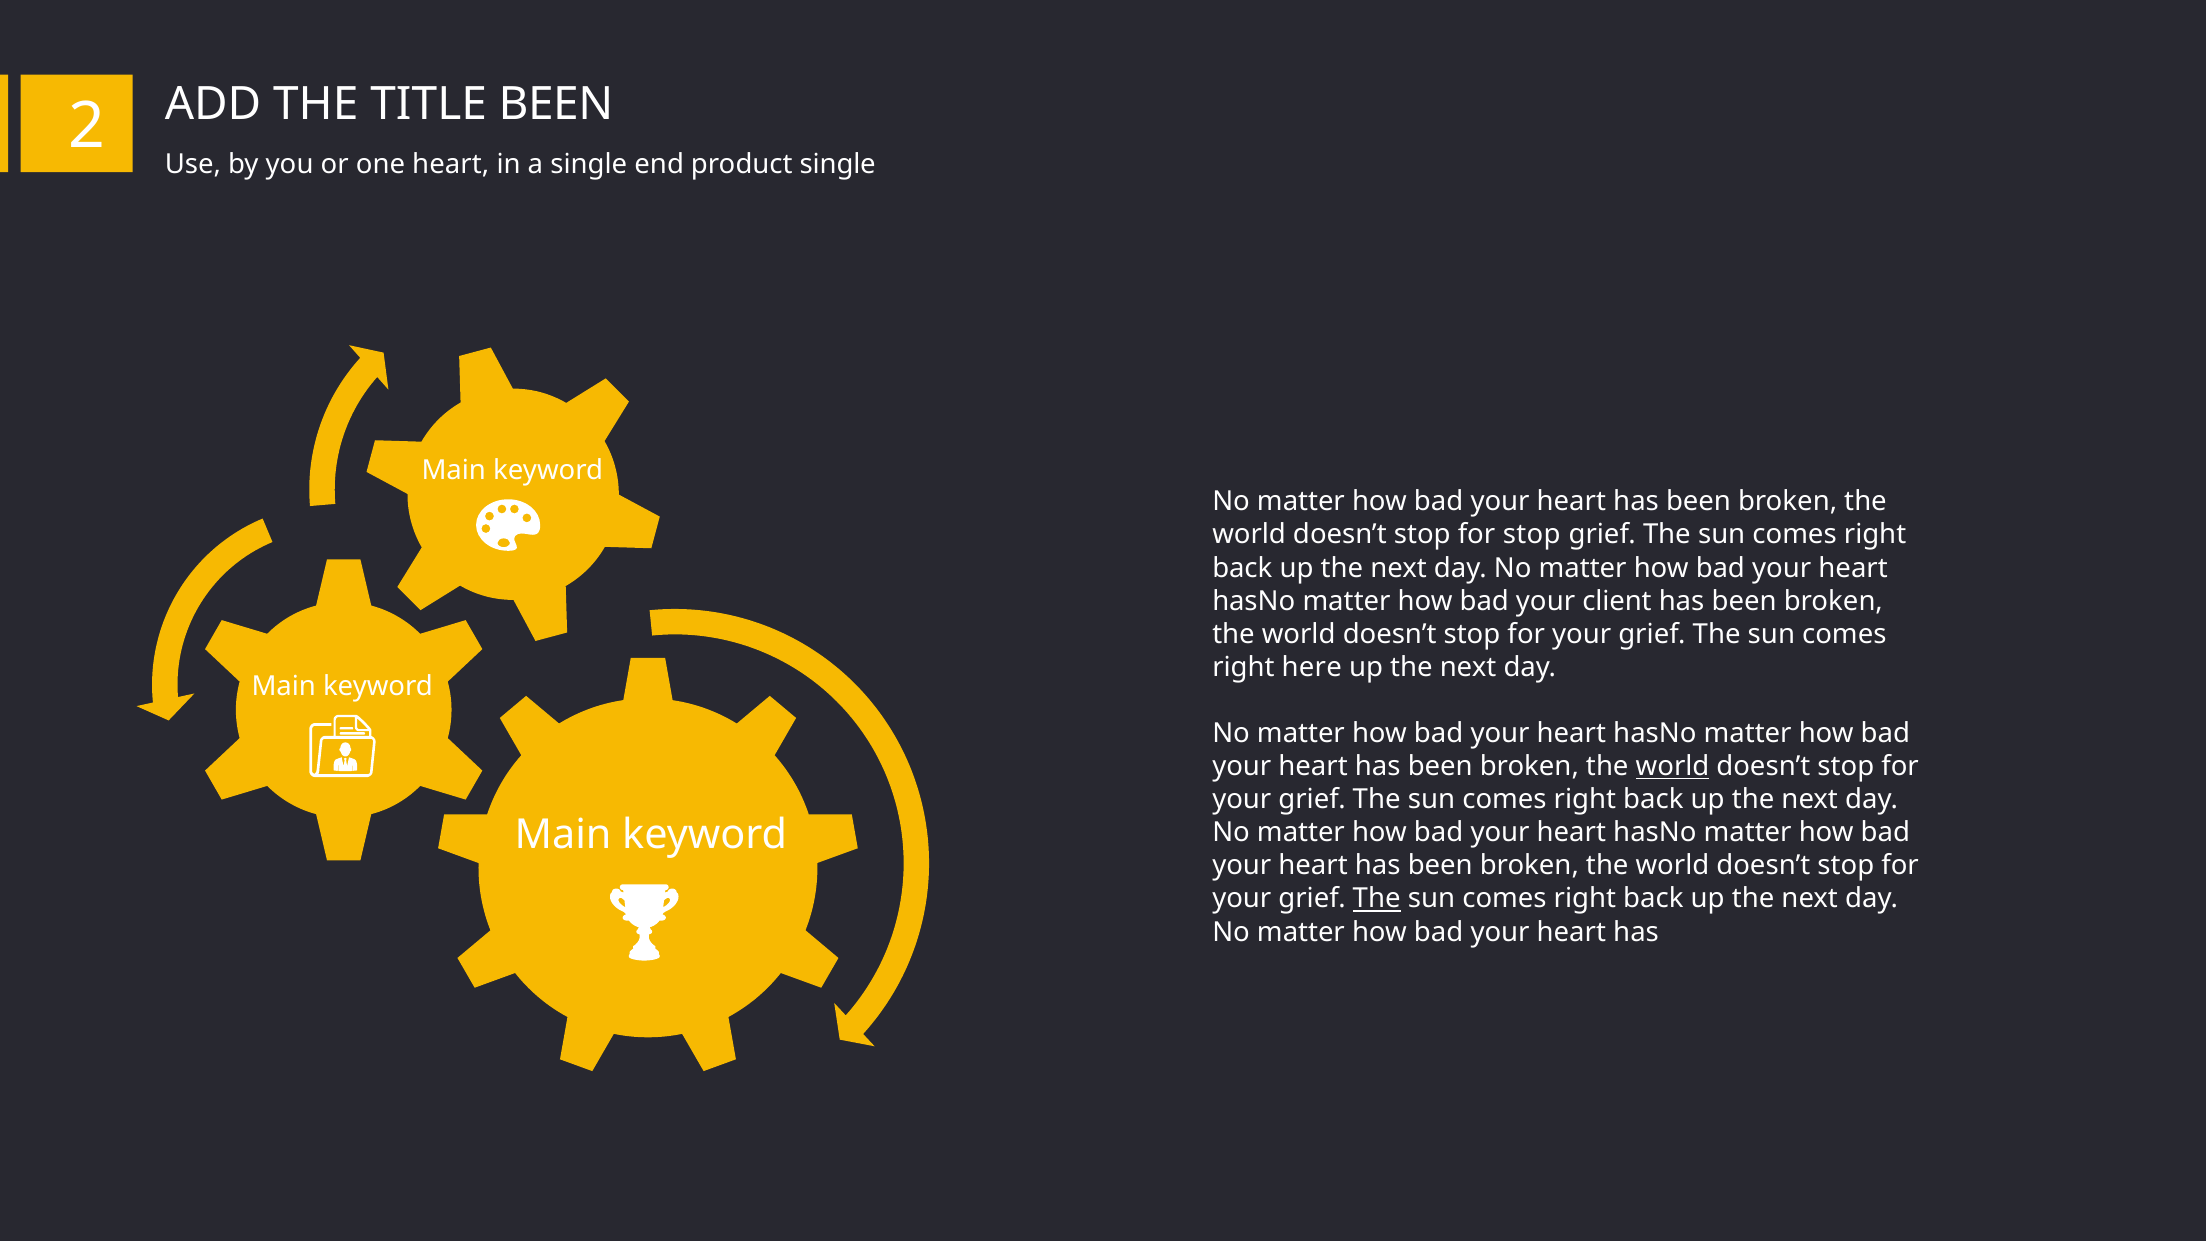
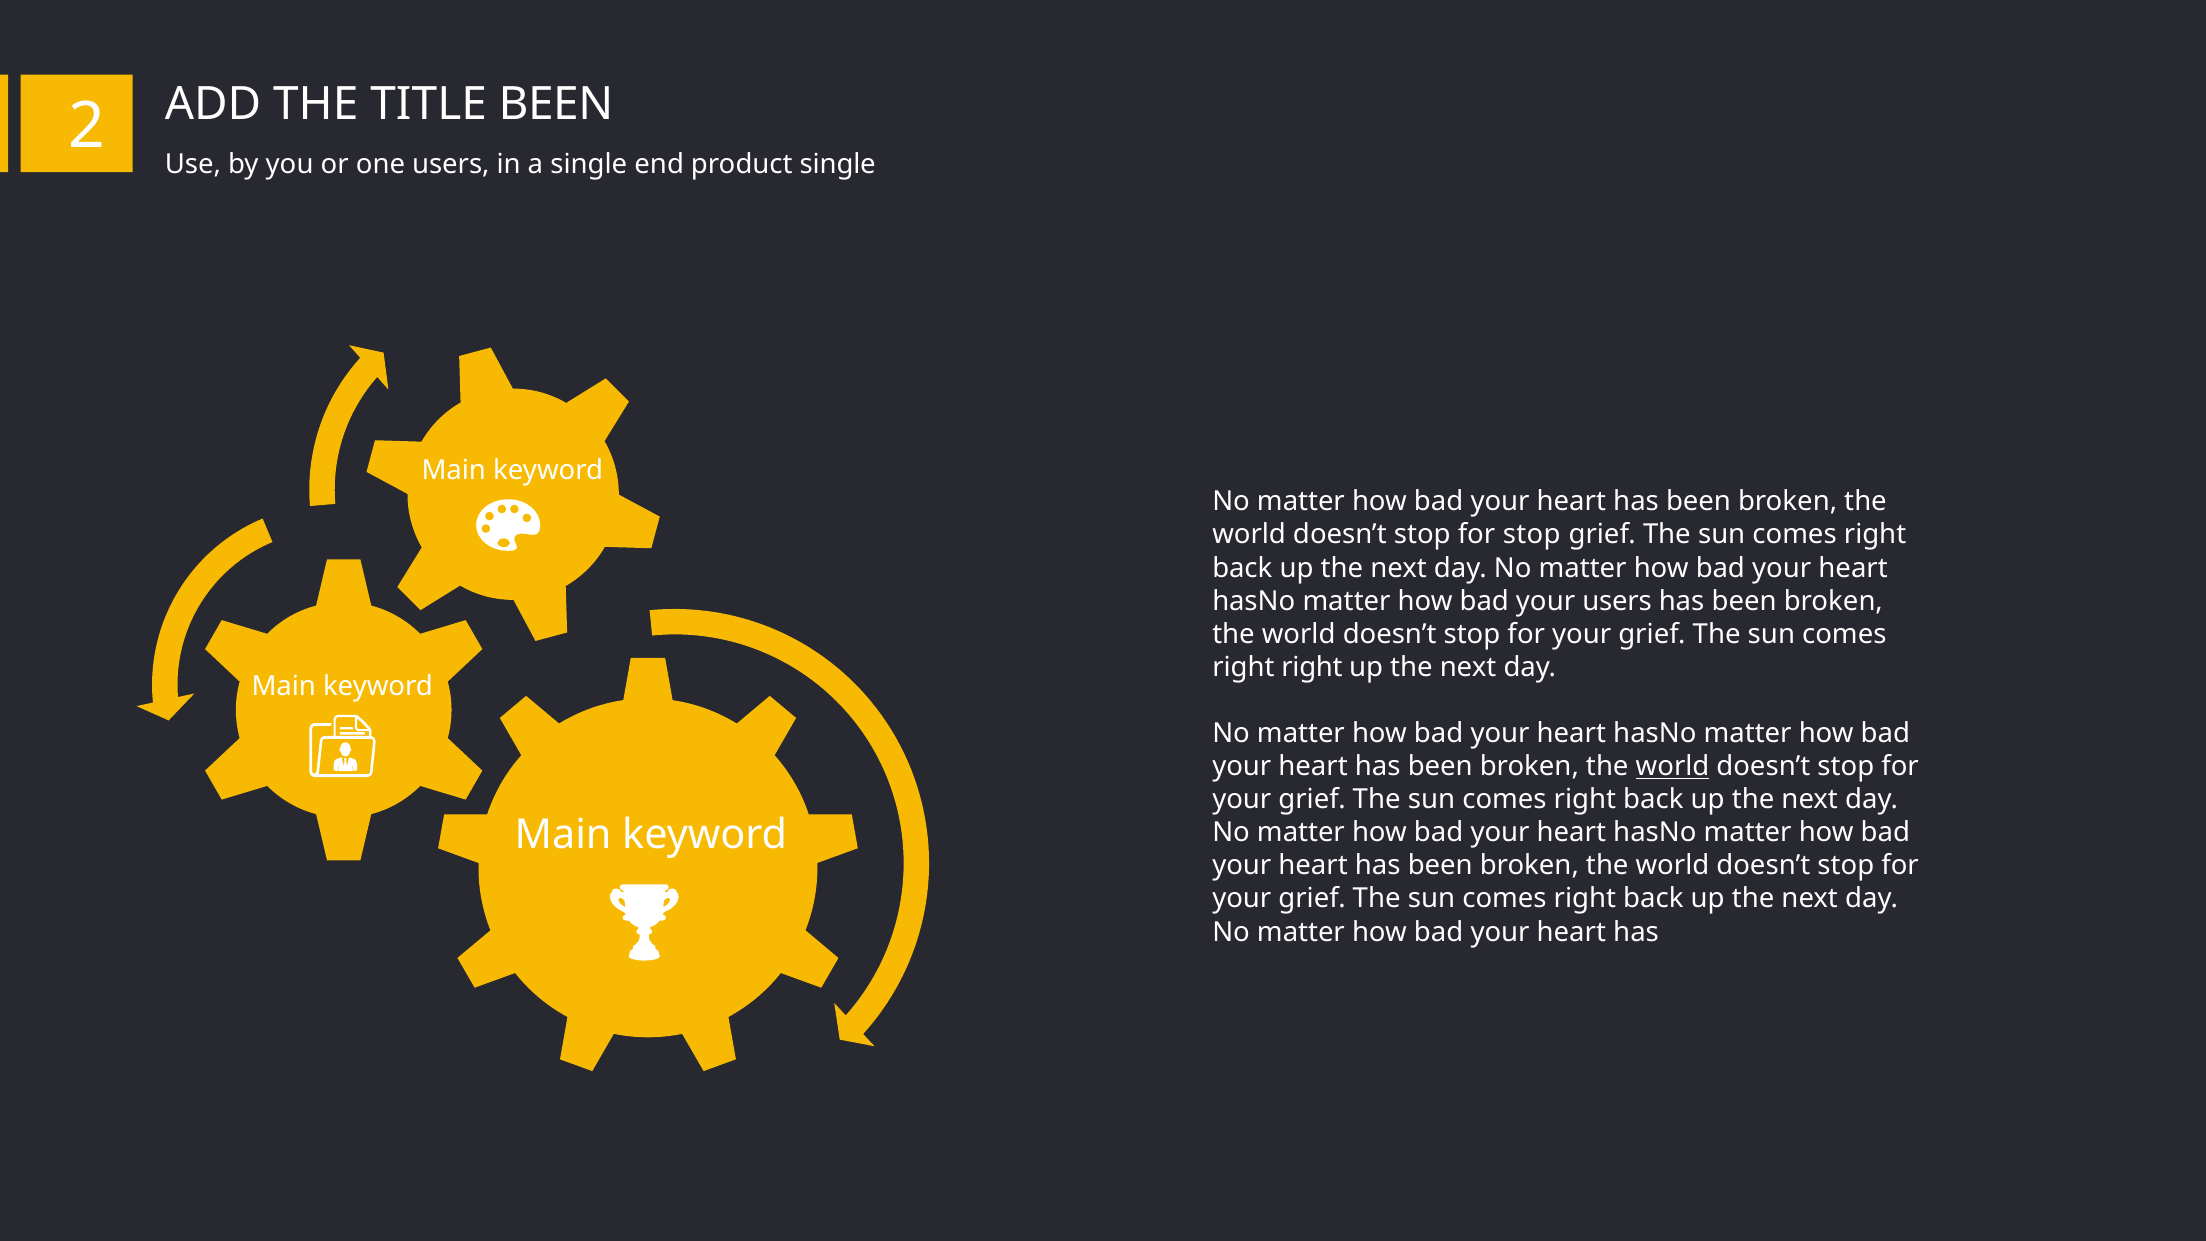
one heart: heart -> users (451, 164)
your client: client -> users (1617, 601)
right here: here -> right (1312, 667)
The underline: present -> none (1377, 899)
